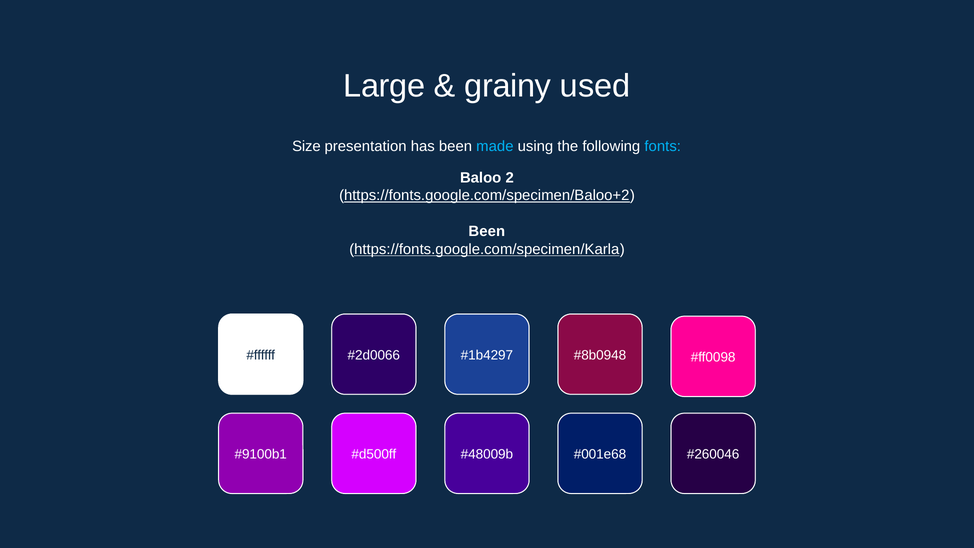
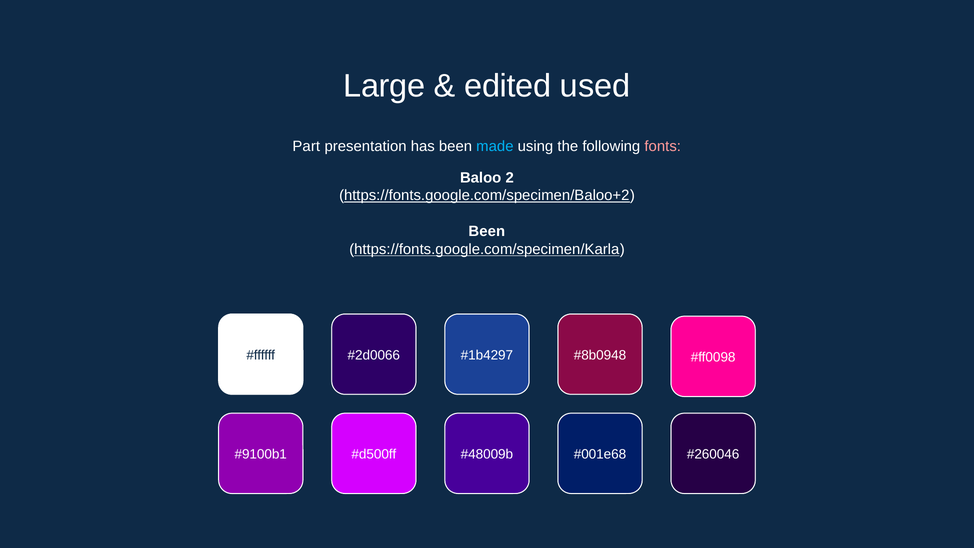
grainy: grainy -> edited (508, 86)
Size: Size -> Part (306, 146)
fonts colour: light blue -> pink (663, 146)
